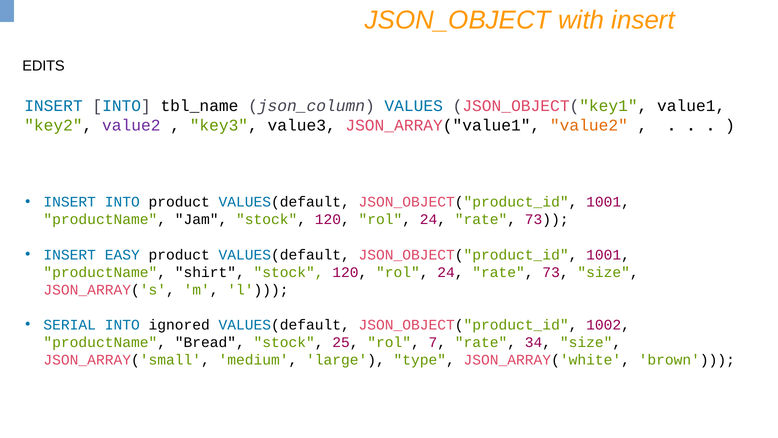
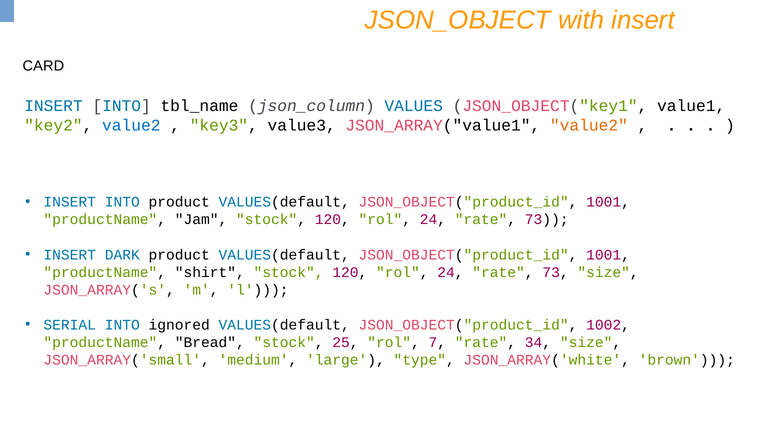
EDITS: EDITS -> CARD (43, 66)
value2 colour: purple -> blue (131, 125)
EASY: EASY -> DARK (122, 254)
